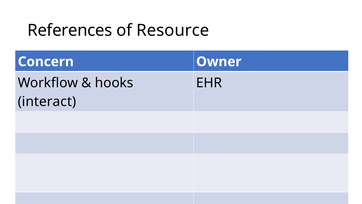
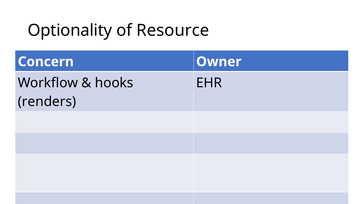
References: References -> Optionality (70, 30)
interact: interact -> renders (47, 101)
